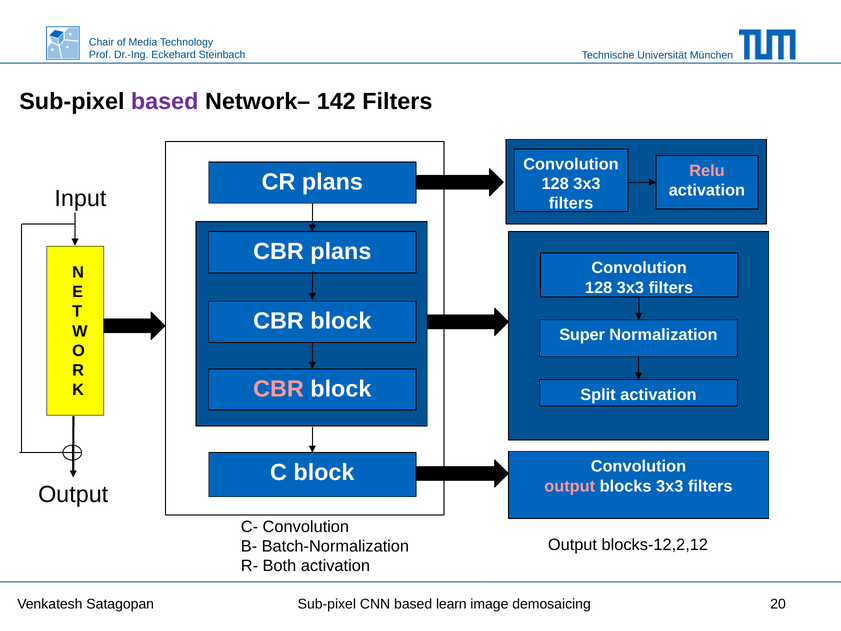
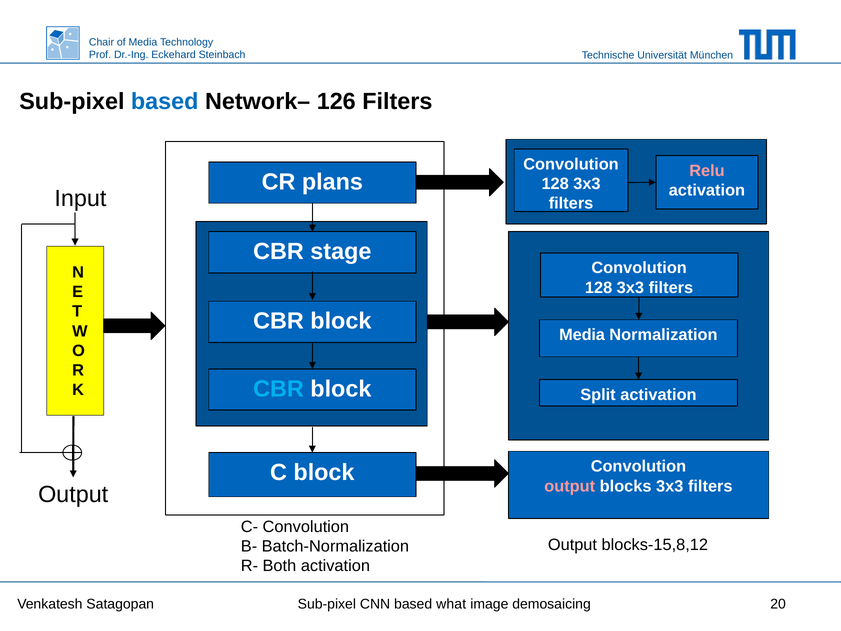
based colour: purple -> blue (165, 101)
142: 142 -> 126 (336, 101)
CBR plans: plans -> stage (341, 251)
Super: Super -> Media (582, 335)
CBR colour: pink -> light blue (279, 389)
blocks-12,2,12: blocks-12,2,12 -> blocks-15,8,12 (655, 545)
learn: learn -> what (451, 604)
